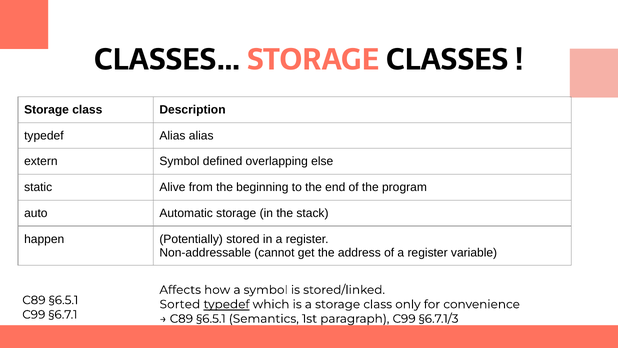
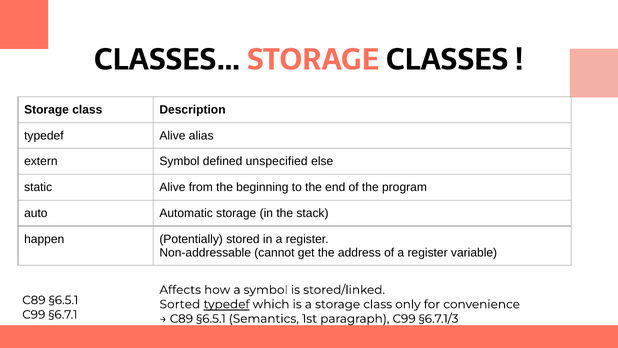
typedef Alias: Alias -> Alive (172, 136)
overlapping: overlapping -> unspecified (277, 161)
